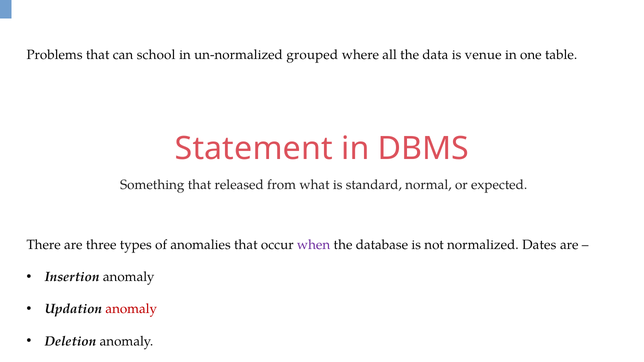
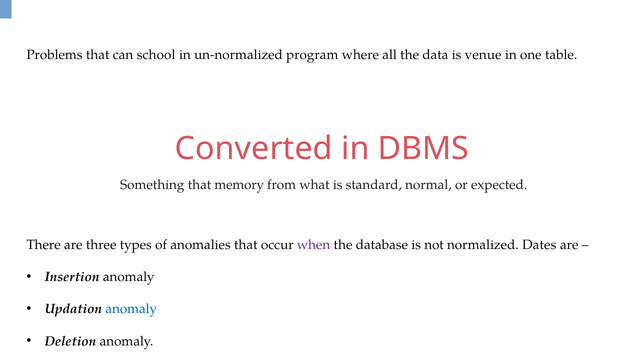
grouped: grouped -> program (312, 55)
Statement: Statement -> Converted (254, 149)
released: released -> memory (239, 185)
anomaly colour: red -> blue (131, 309)
